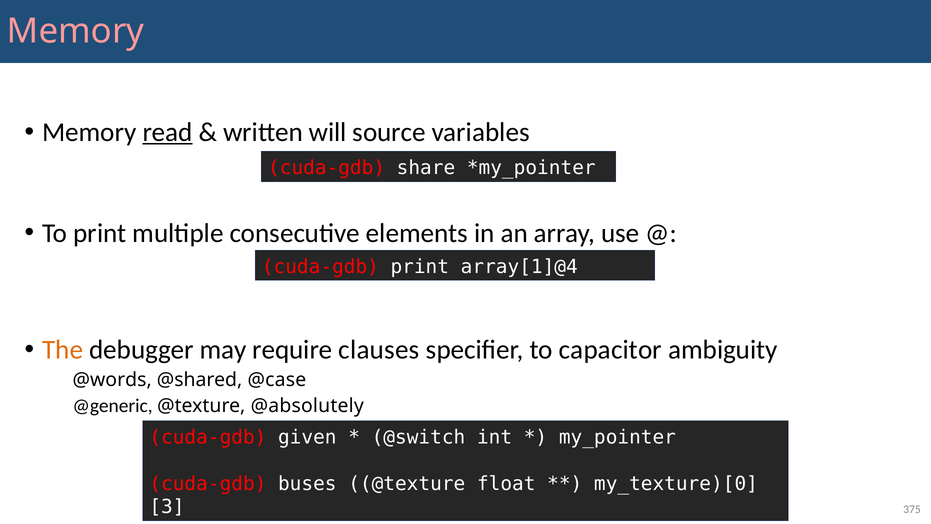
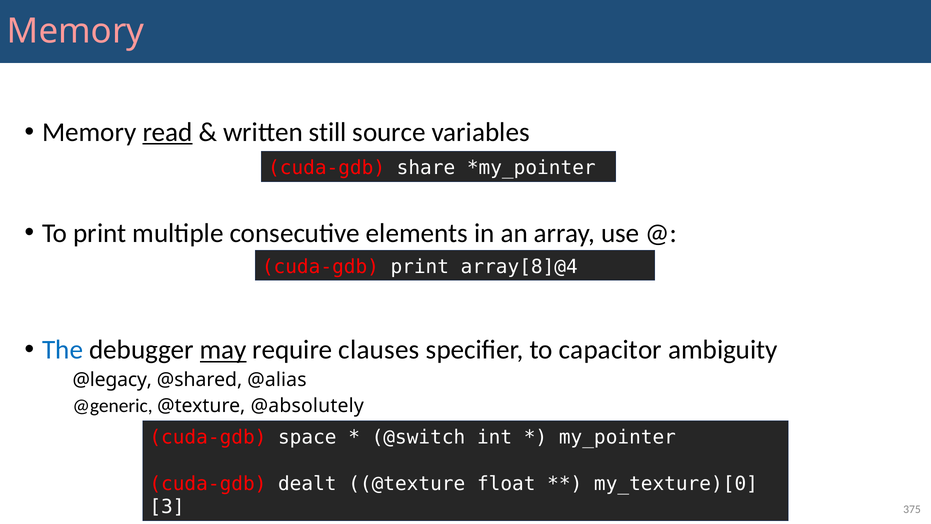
will: will -> still (328, 132)
array[1]@4: array[1]@4 -> array[8]@4 (519, 267)
The colour: orange -> blue (63, 350)
may underline: none -> present (223, 350)
@words: @words -> @legacy (112, 380)
@case: @case -> @alias (277, 380)
given: given -> space (307, 437)
buses: buses -> dealt (307, 483)
